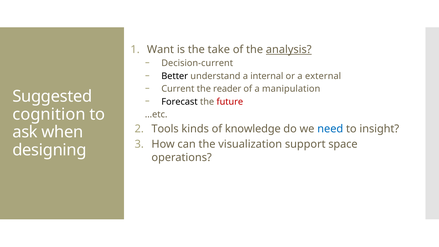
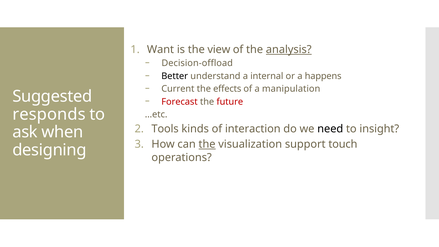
take: take -> view (219, 49)
Decision-current: Decision-current -> Decision-offload (197, 63)
external: external -> happens (323, 76)
reader: reader -> effects (227, 89)
Forecast colour: black -> red (180, 102)
cognition: cognition -> responds (49, 114)
knowledge: knowledge -> interaction (253, 129)
need colour: blue -> black (330, 129)
the underline: none -> present (207, 144)
space: space -> touch (343, 144)
